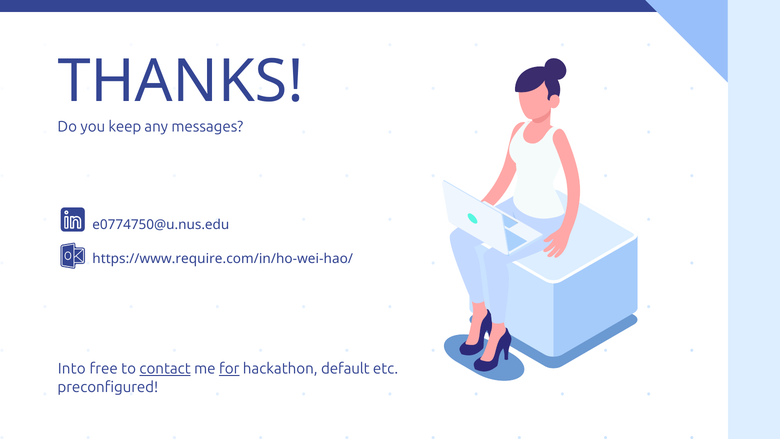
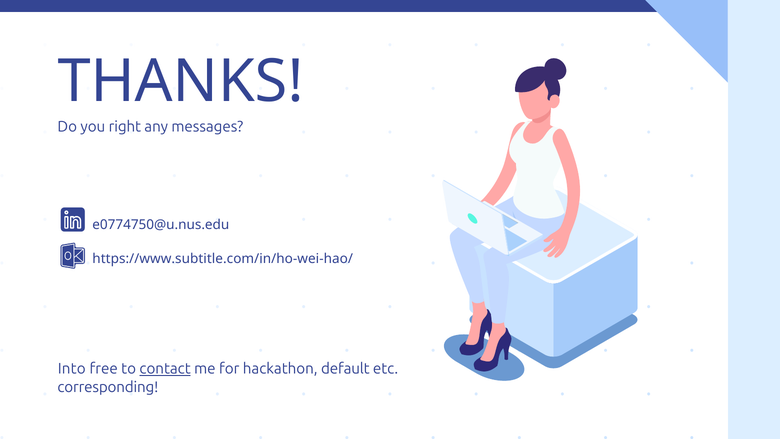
keep: keep -> right (125, 127)
https://www.require.com/in/ho-wei-hao/: https://www.require.com/in/ho-wei-hao/ -> https://www.subtitle.com/in/ho-wei-hao/ (223, 259)
for underline: present -> none (229, 369)
preconfigured: preconfigured -> corresponding (108, 387)
